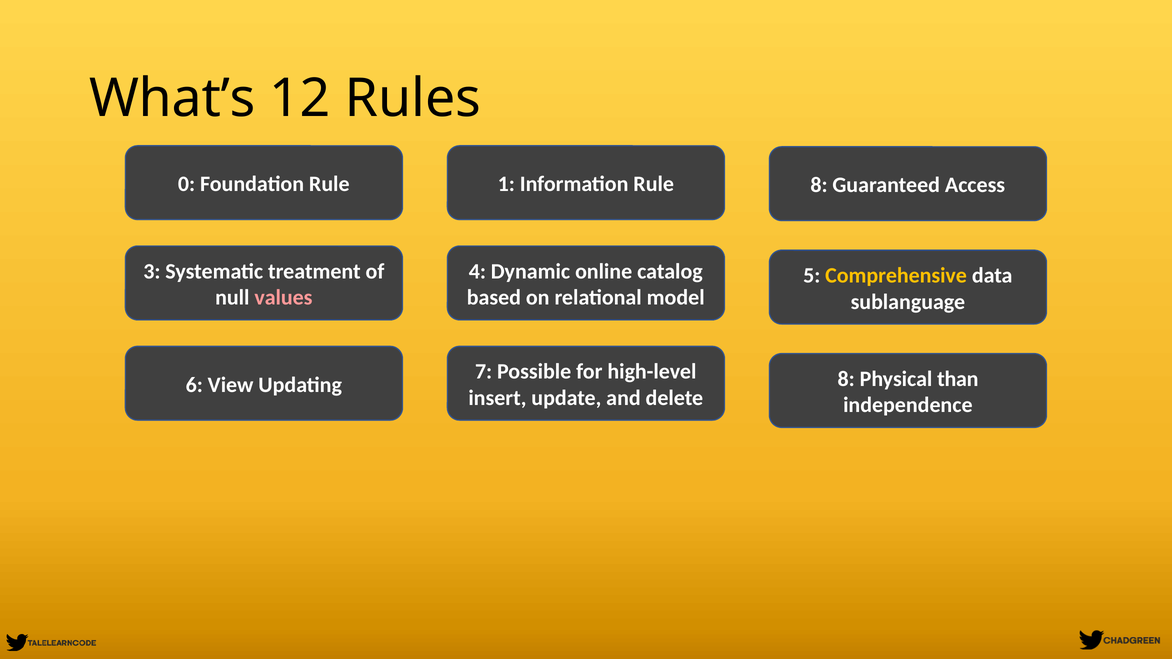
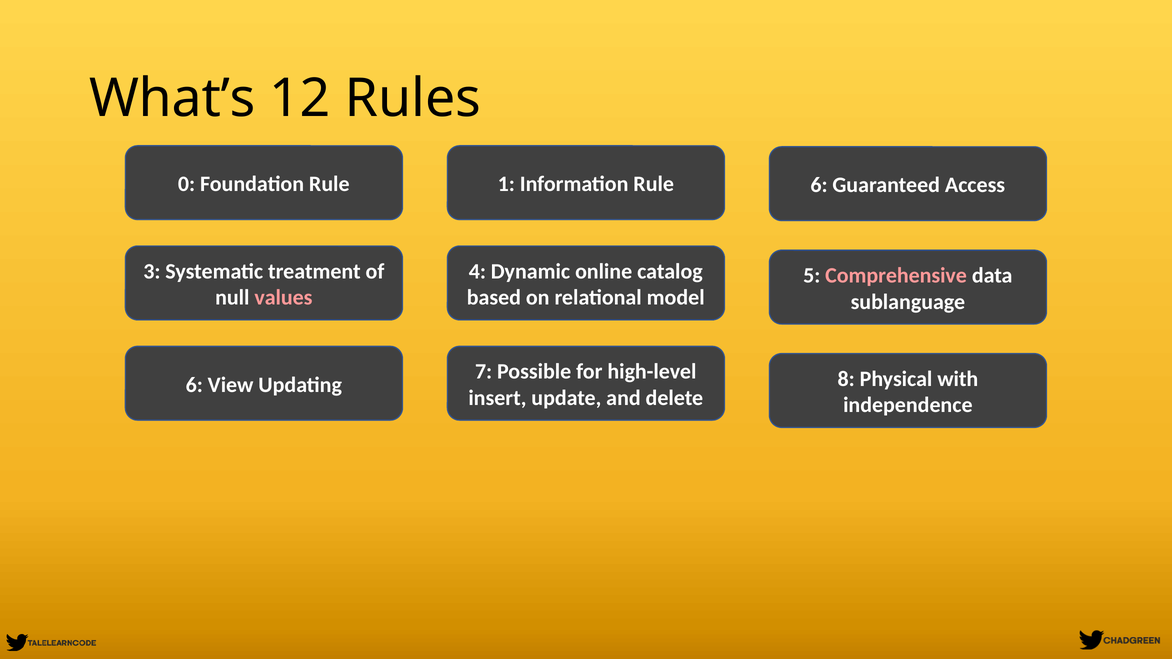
Rule 8: 8 -> 6 (819, 185)
Comprehensive colour: yellow -> pink (896, 276)
than: than -> with (958, 379)
